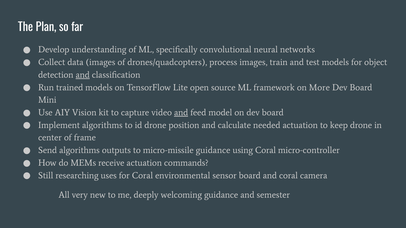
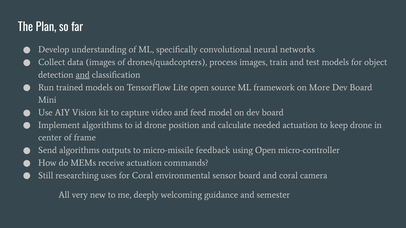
and underline: present -> none (181, 113)
micro-missile guidance: guidance -> feedback (213, 151)
using Coral: Coral -> Open (266, 151)
